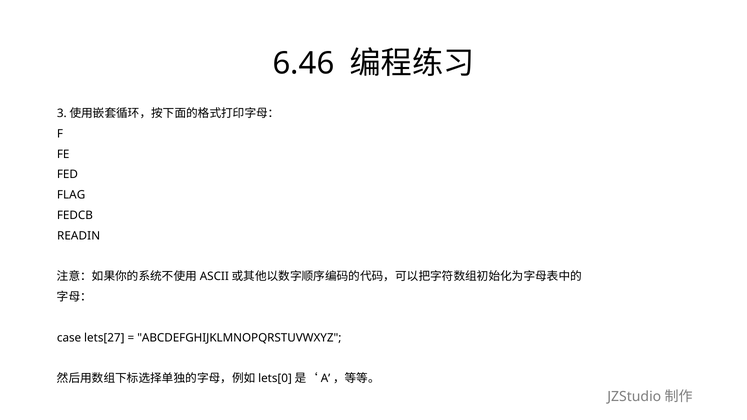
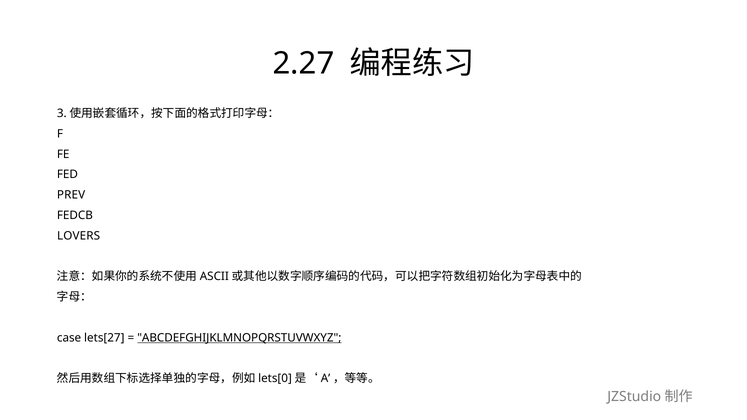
6.46: 6.46 -> 2.27 (304, 63)
FLAG: FLAG -> PREV (71, 195)
READIN: READIN -> LOVERS (79, 236)
ABCDEFGHIJKLMNOPQRSTUVWXYZ underline: none -> present (239, 338)
